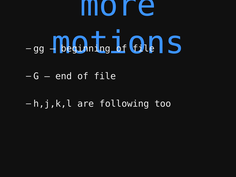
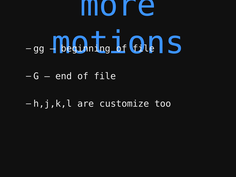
following: following -> customize (124, 104)
